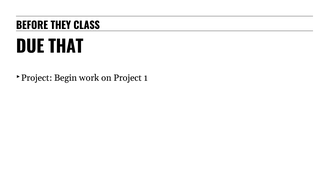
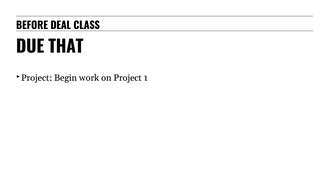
THEY: THEY -> DEAL (61, 26)
